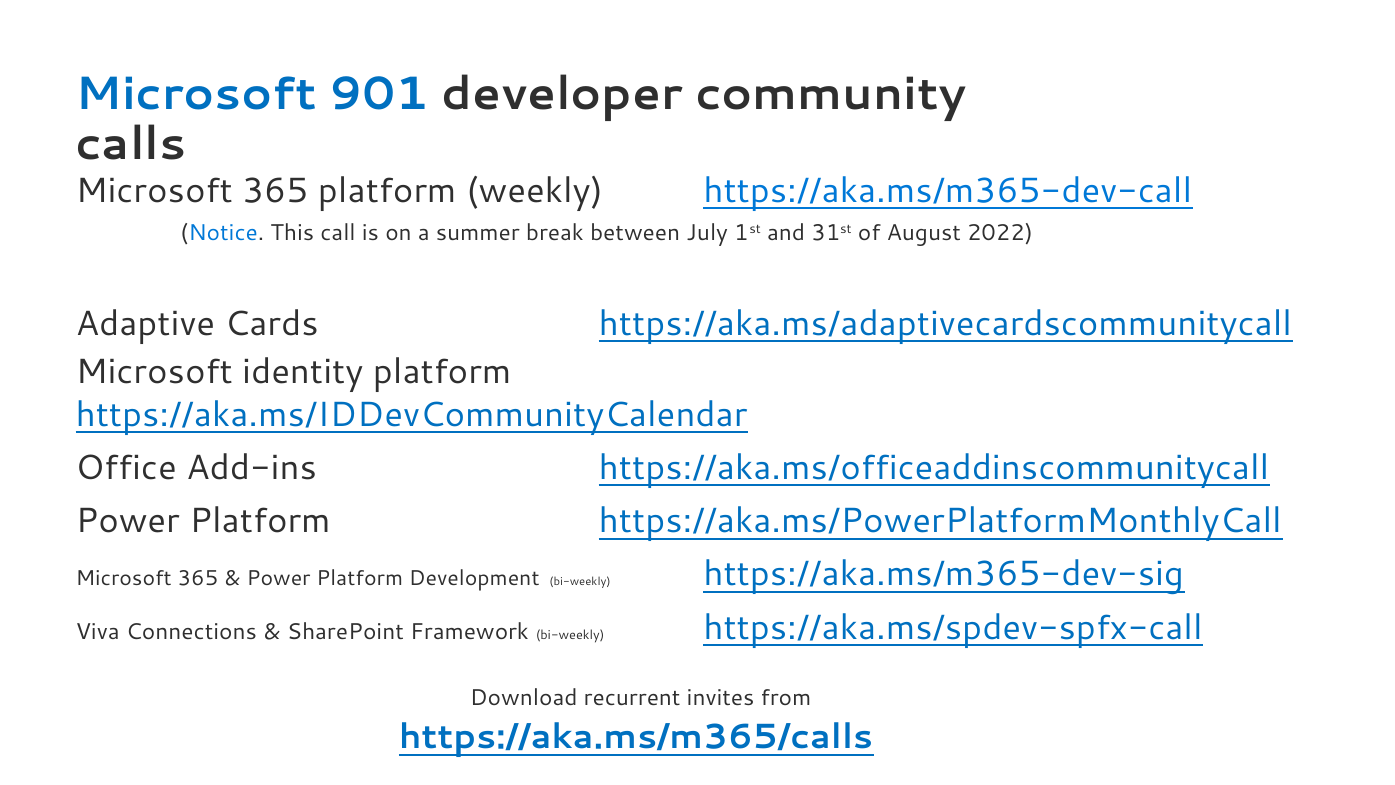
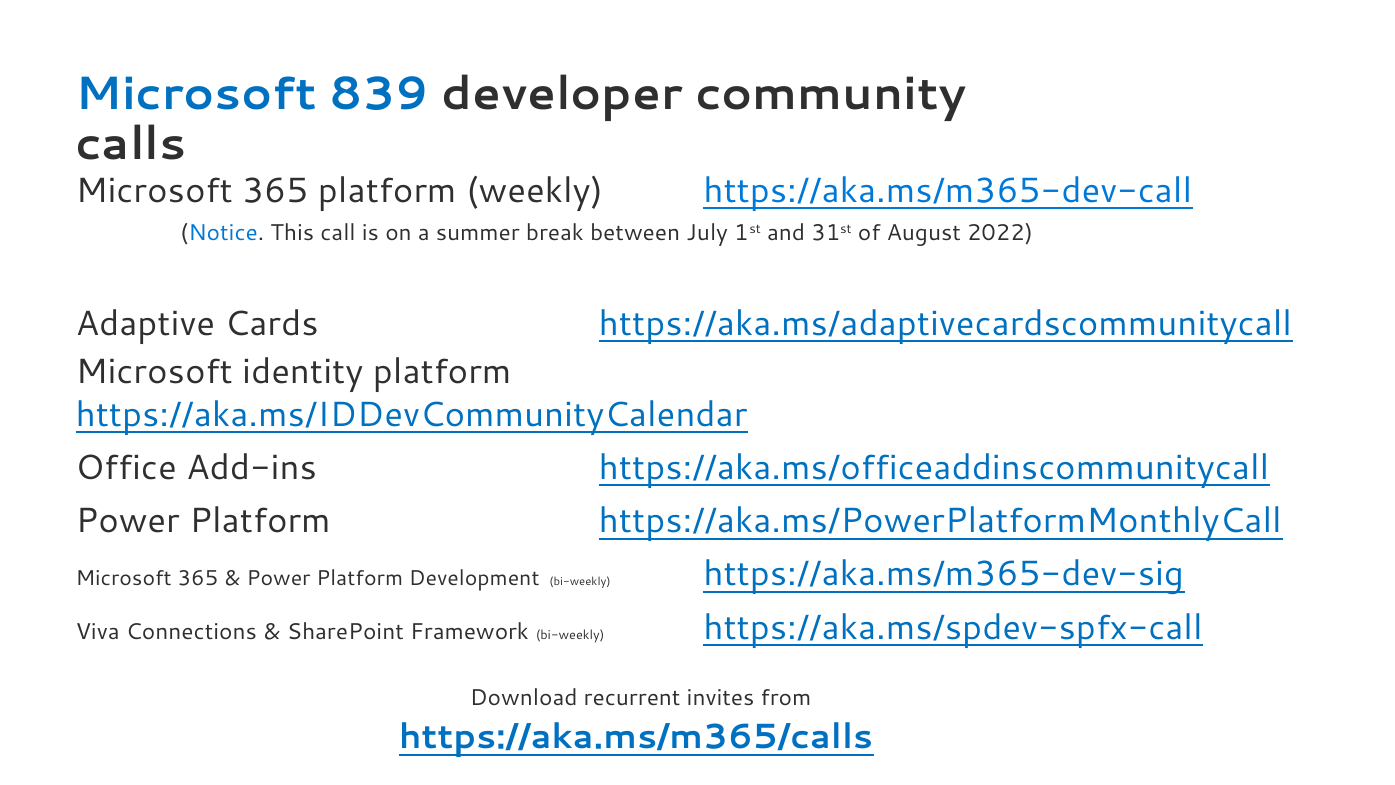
901: 901 -> 839 (379, 94)
